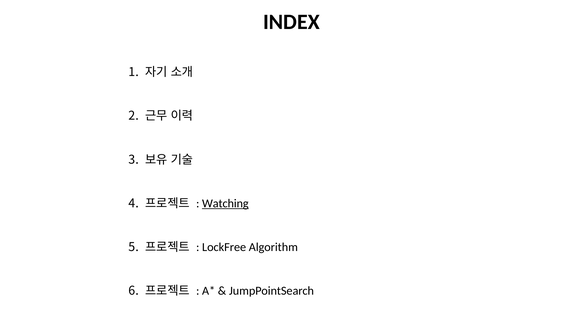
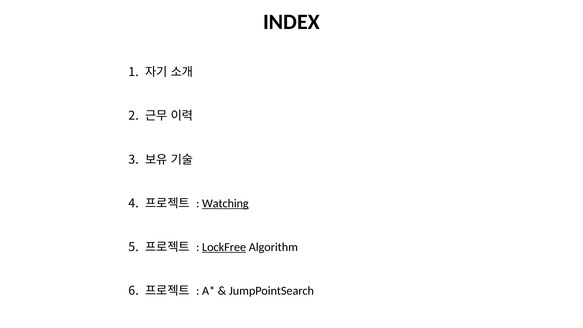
LockFree underline: none -> present (224, 247)
